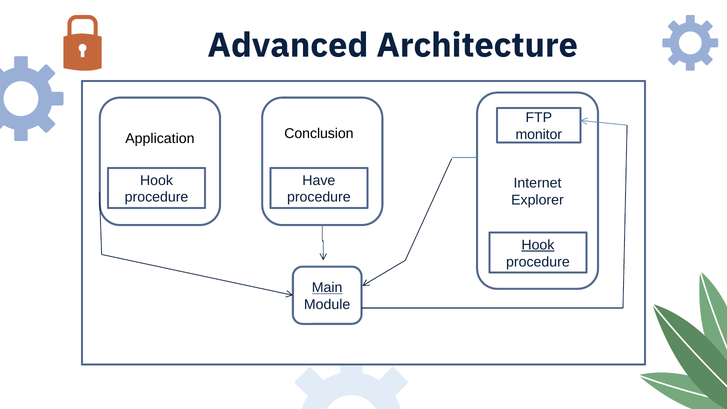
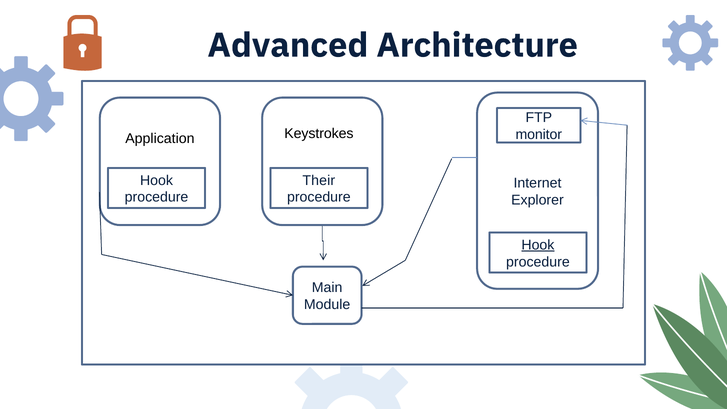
Conclusion: Conclusion -> Keystrokes (319, 133)
Have: Have -> Their (319, 180)
Main underline: present -> none (327, 288)
